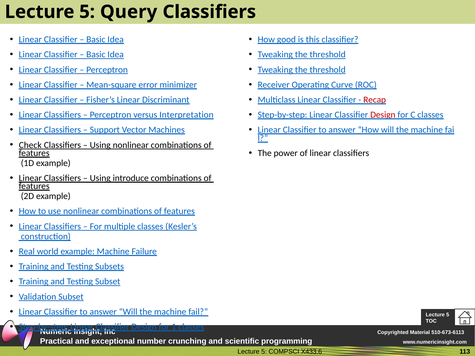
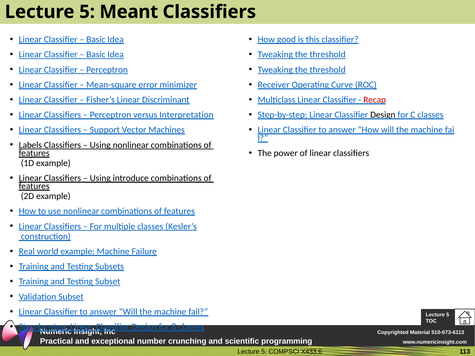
Query: Query -> Meant (129, 12)
Design colour: red -> black (383, 115)
Check: Check -> Labels (30, 145)
1: 1 -> 8 (174, 327)
